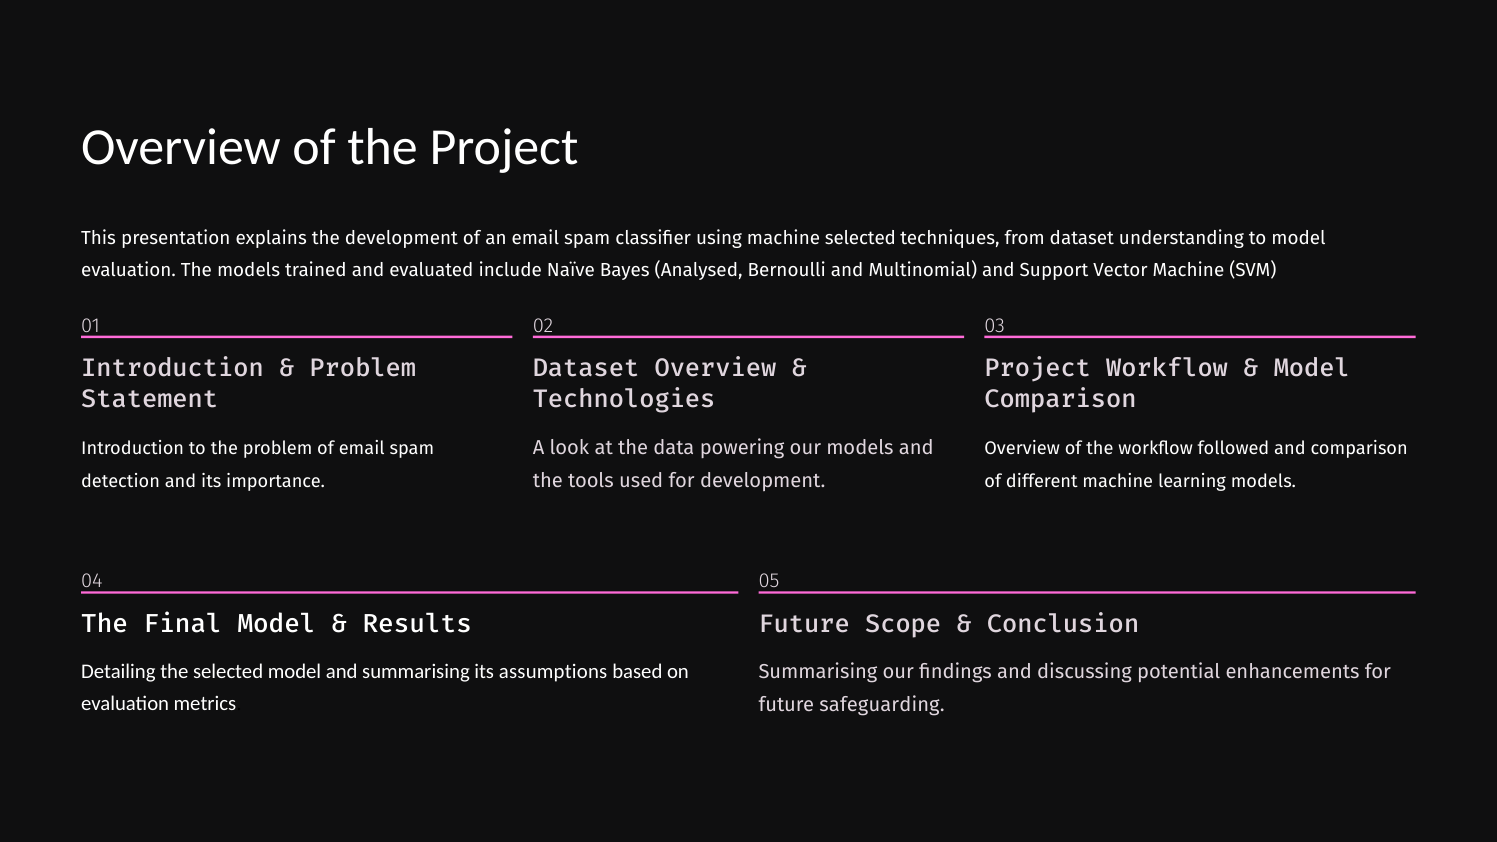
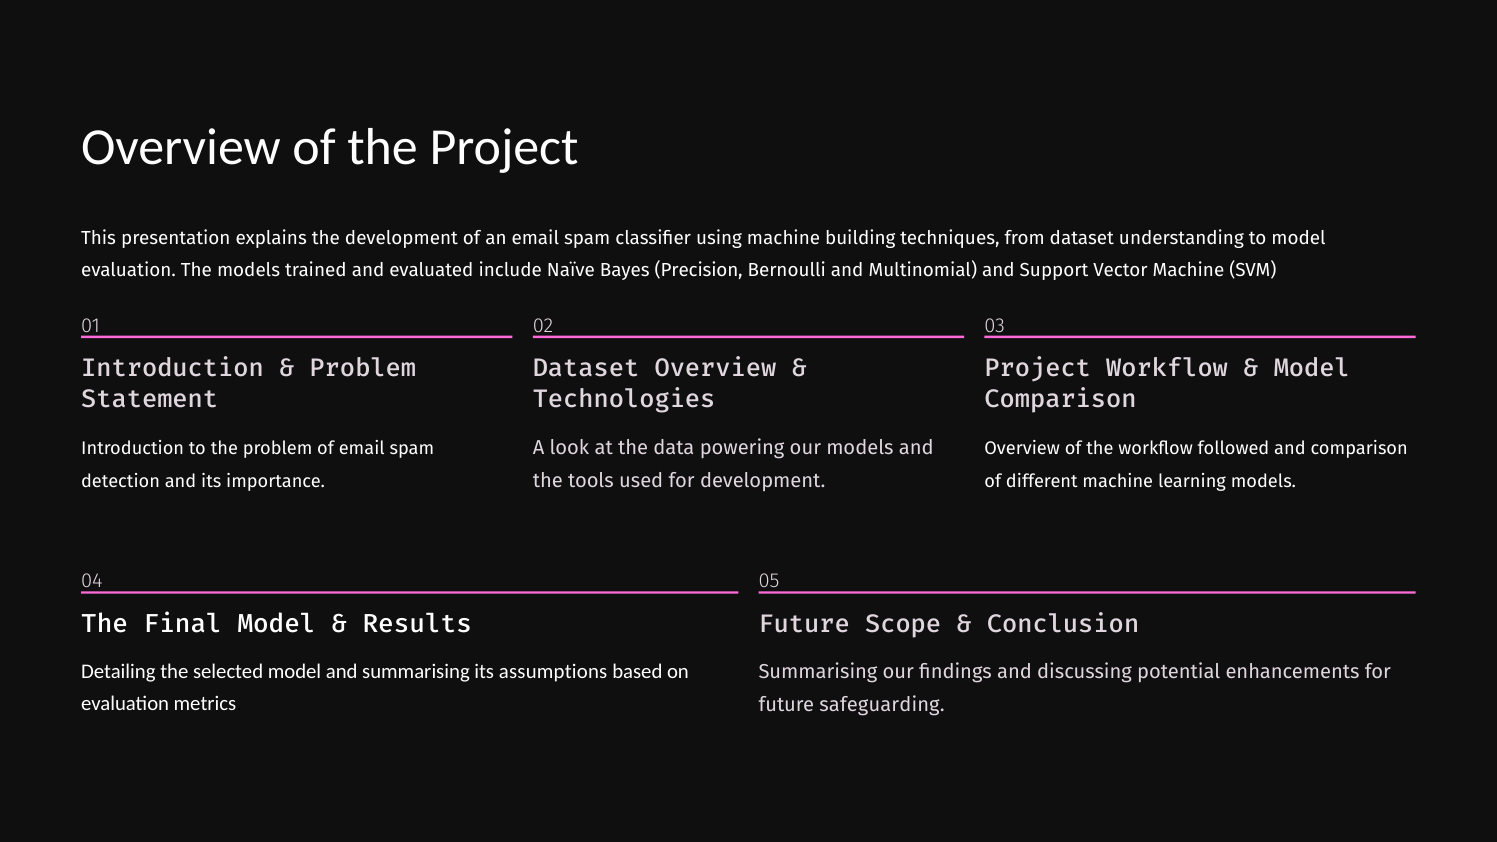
machine selected: selected -> building (860, 238)
Analysed: Analysed -> Precision (699, 271)
